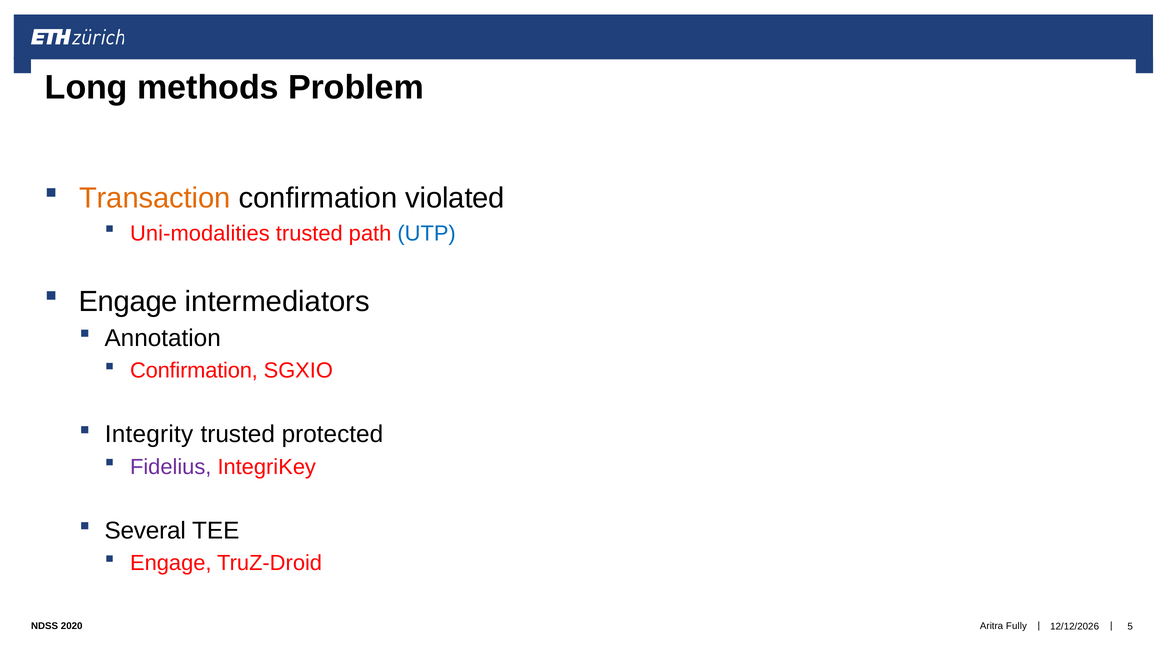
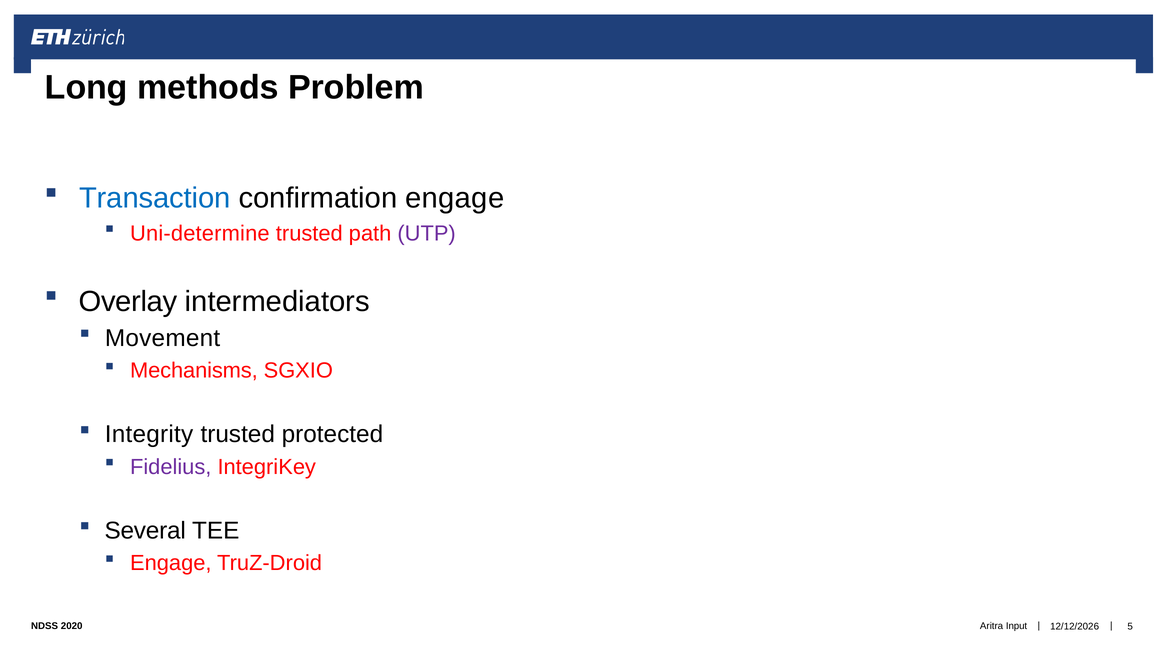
Transaction colour: orange -> blue (155, 199)
confirmation violated: violated -> engage (455, 199)
Uni-modalities: Uni-modalities -> Uni-determine (200, 234)
UTP colour: blue -> purple (427, 234)
Engage: Engage -> Overlay (128, 302)
Annotation: Annotation -> Movement (163, 339)
Confirmation: Confirmation -> Mechanisms (194, 371)
Fully: Fully -> Input (1017, 627)
